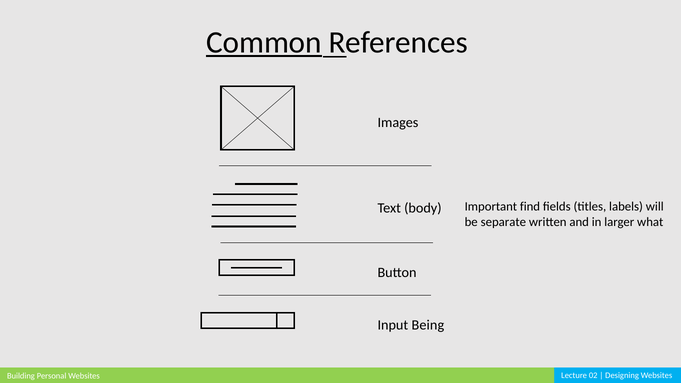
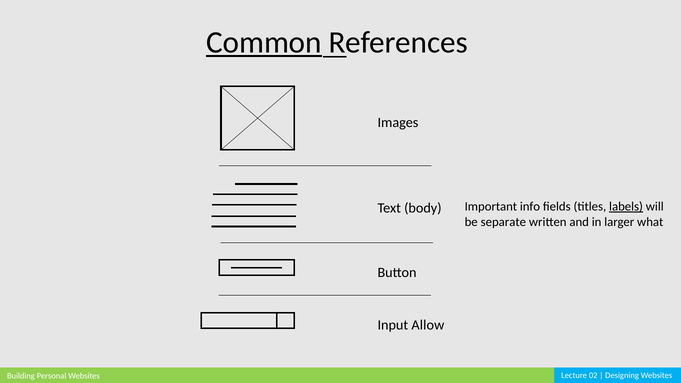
find: find -> info (530, 207)
labels underline: none -> present (626, 207)
Being: Being -> Allow (428, 325)
